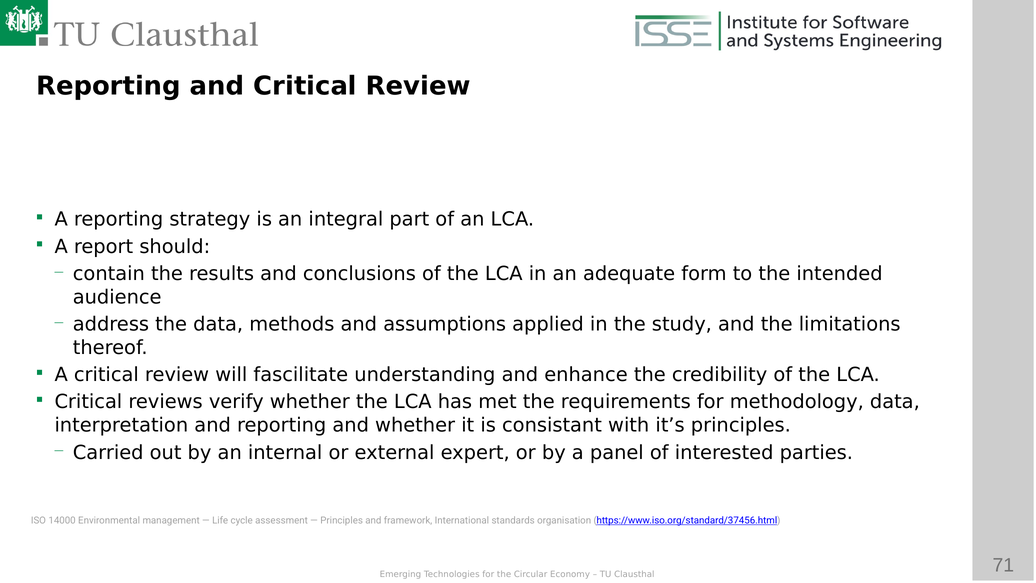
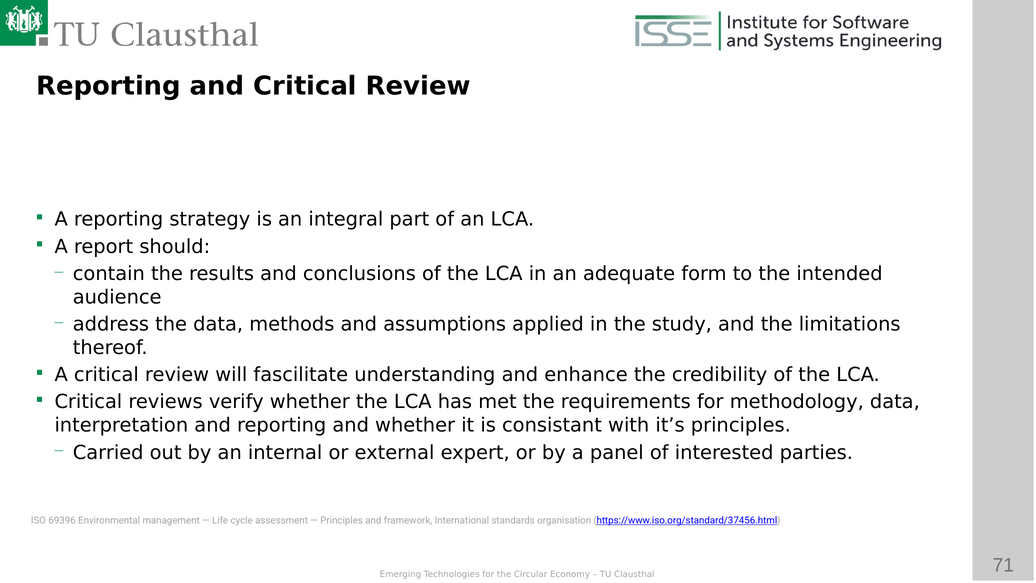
14000: 14000 -> 69396 (62, 520)
